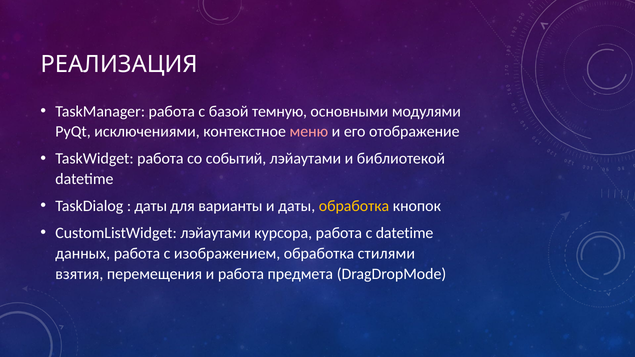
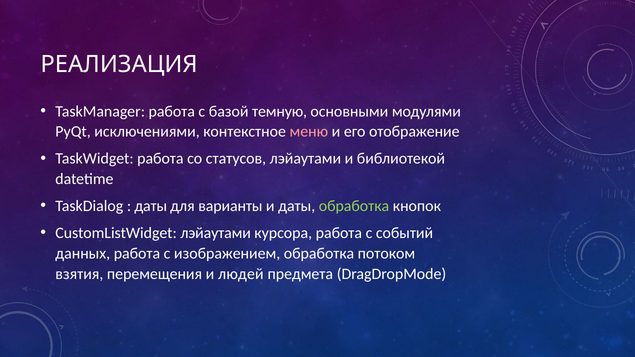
событий: событий -> статусов (236, 159)
обработка colour: yellow -> light green (354, 206)
с datetime: datetime -> событий (405, 233)
стилями: стилями -> потоком (386, 254)
и работа: работа -> людей (241, 274)
